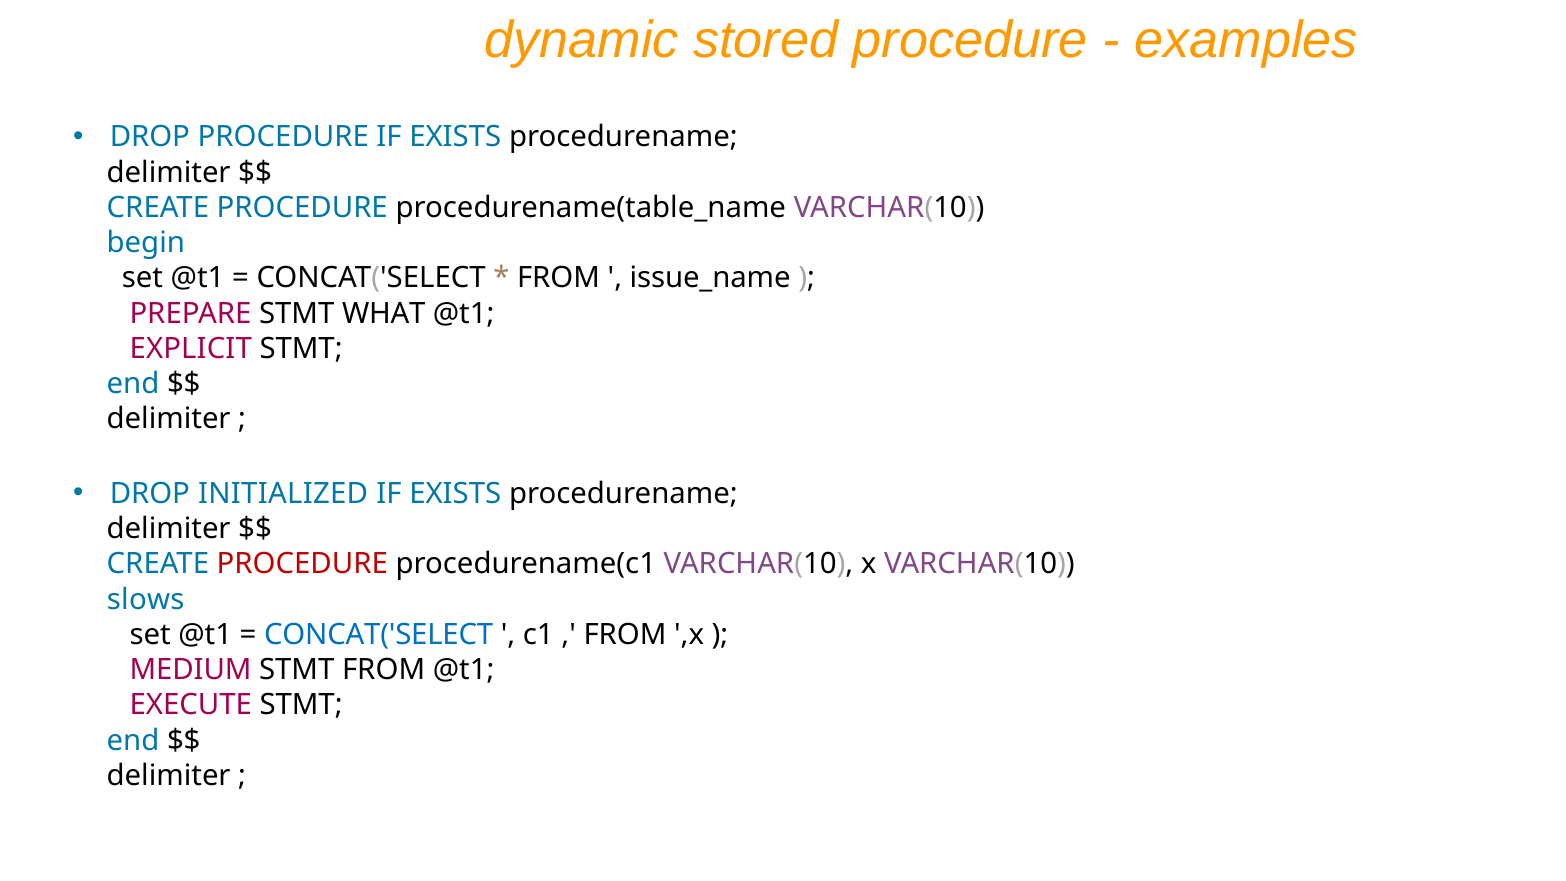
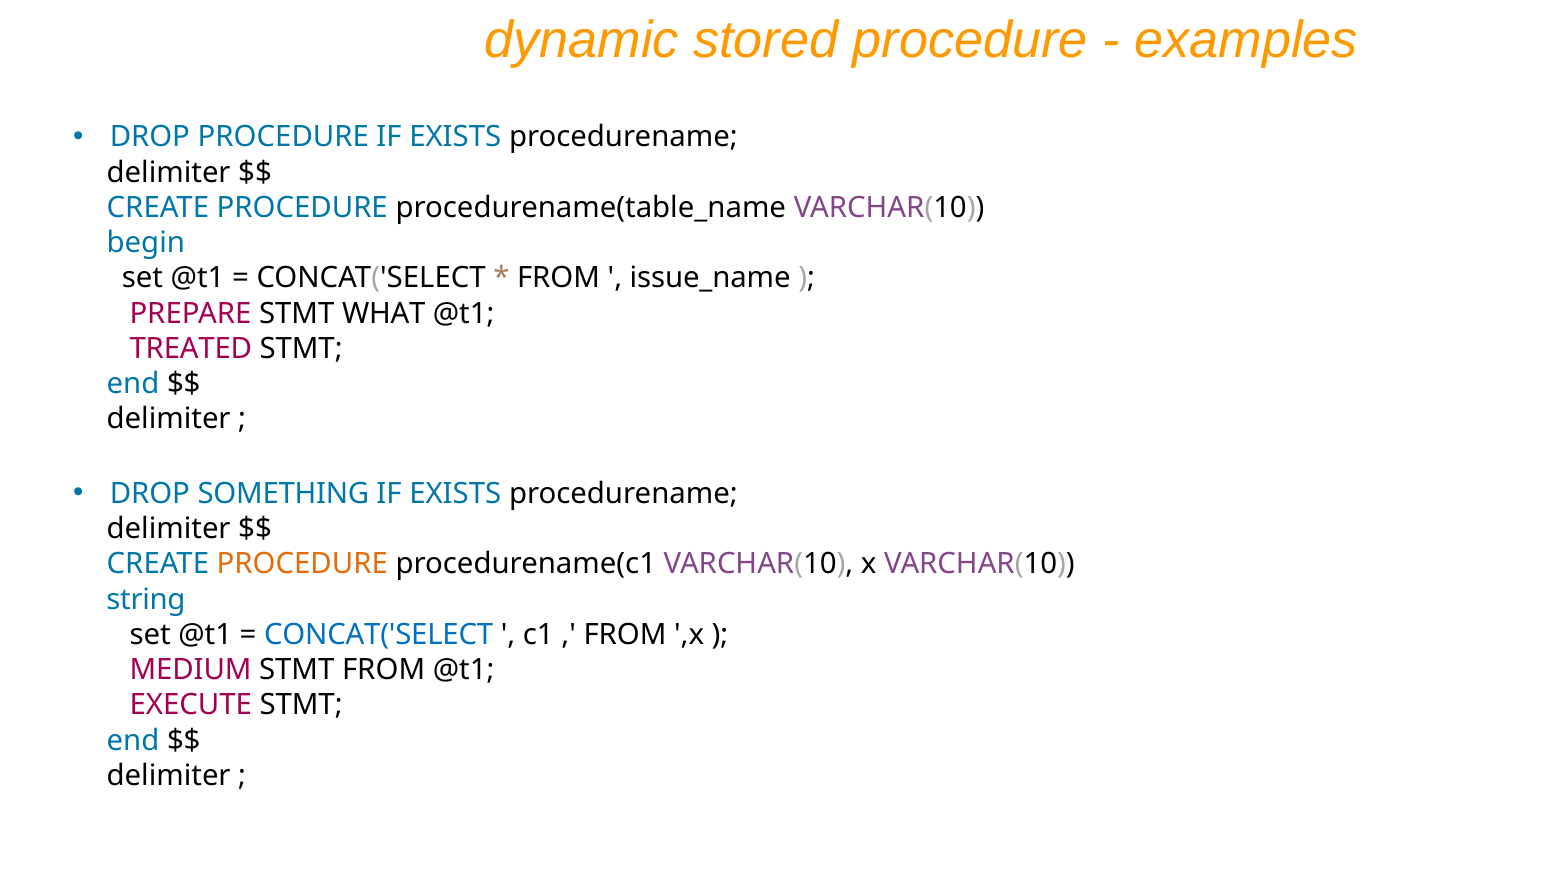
EXPLICIT: EXPLICIT -> TREATED (191, 349)
INITIALIZED: INITIALIZED -> SOMETHING (283, 494)
PROCEDURE colour: red -> orange (302, 564)
slows: slows -> string (146, 599)
